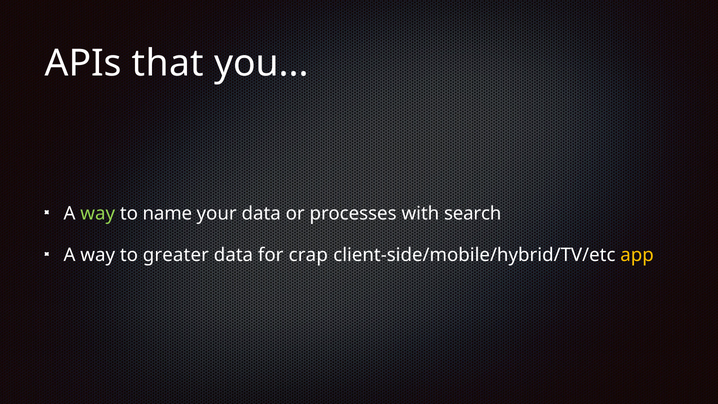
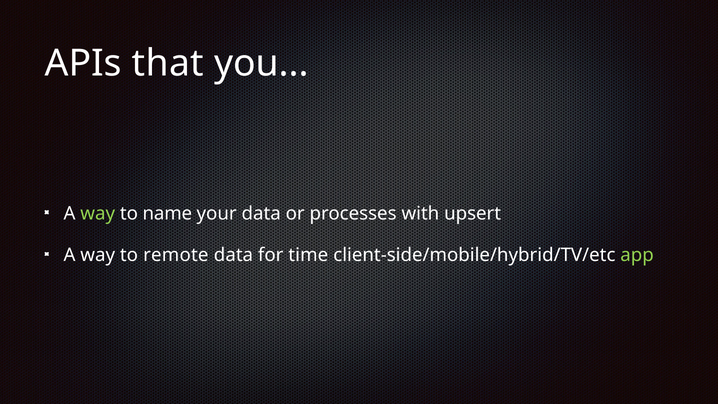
search: search -> upsert (473, 214)
greater: greater -> remote (176, 255)
crap: crap -> time (308, 255)
app colour: yellow -> light green (637, 255)
